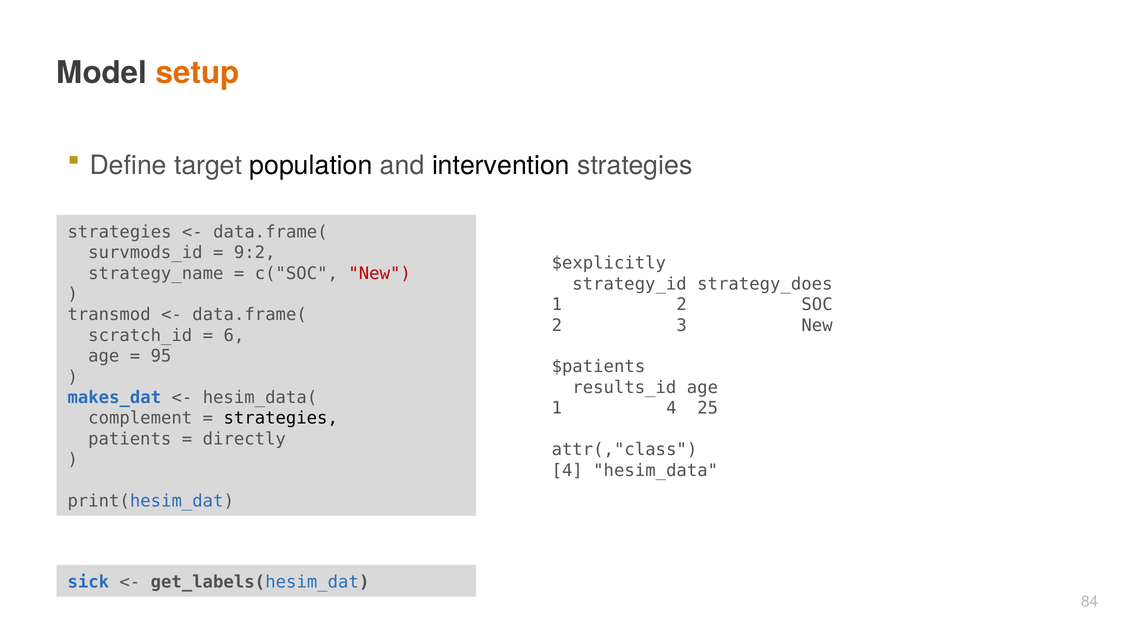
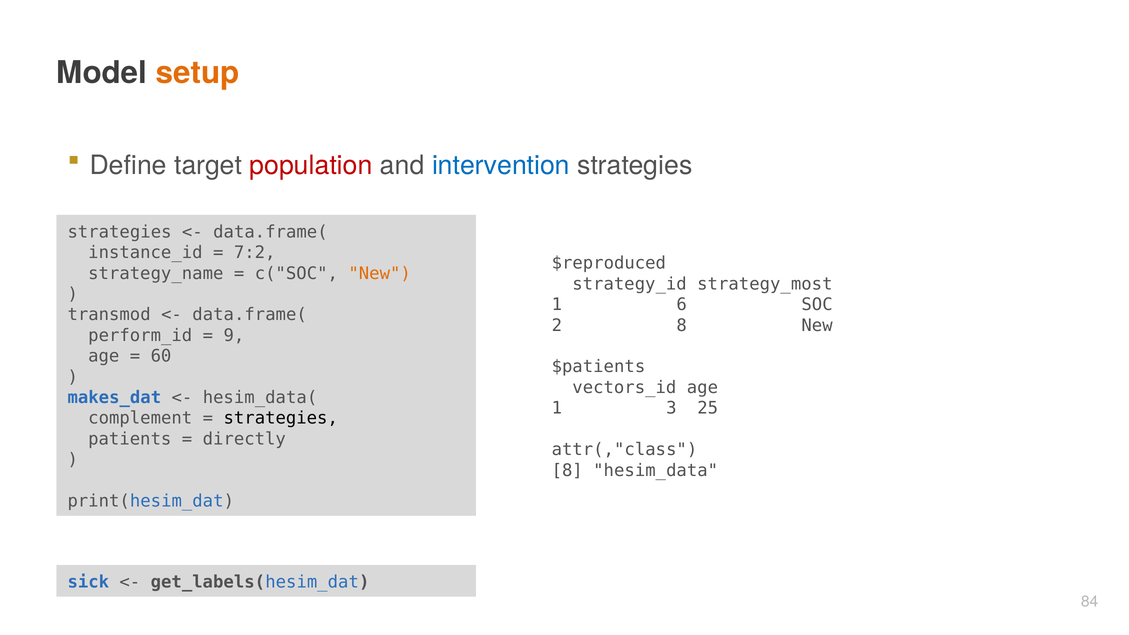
population colour: black -> red (311, 166)
intervention colour: black -> blue (501, 166)
survmods_id: survmods_id -> instance_id (145, 253)
9:2: 9:2 -> 7:2 (255, 253)
$explicitly: $explicitly -> $reproduced (609, 263)
New colour: red -> orange (380, 273)
strategy_does: strategy_does -> strategy_most (765, 284)
1 2: 2 -> 6 (682, 305)
2 3: 3 -> 8 (682, 325)
scratch_id: scratch_id -> perform_id (140, 335)
6: 6 -> 9 (234, 335)
95: 95 -> 60 (161, 356)
results_id: results_id -> vectors_id (624, 388)
1 4: 4 -> 3 (671, 408)
4: 4 -> 8 (567, 470)
